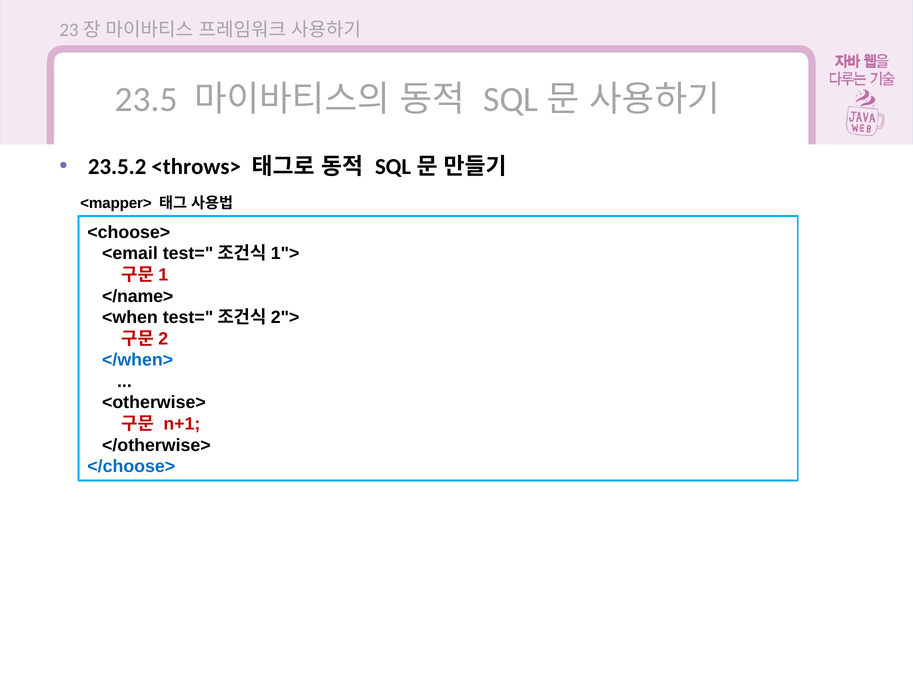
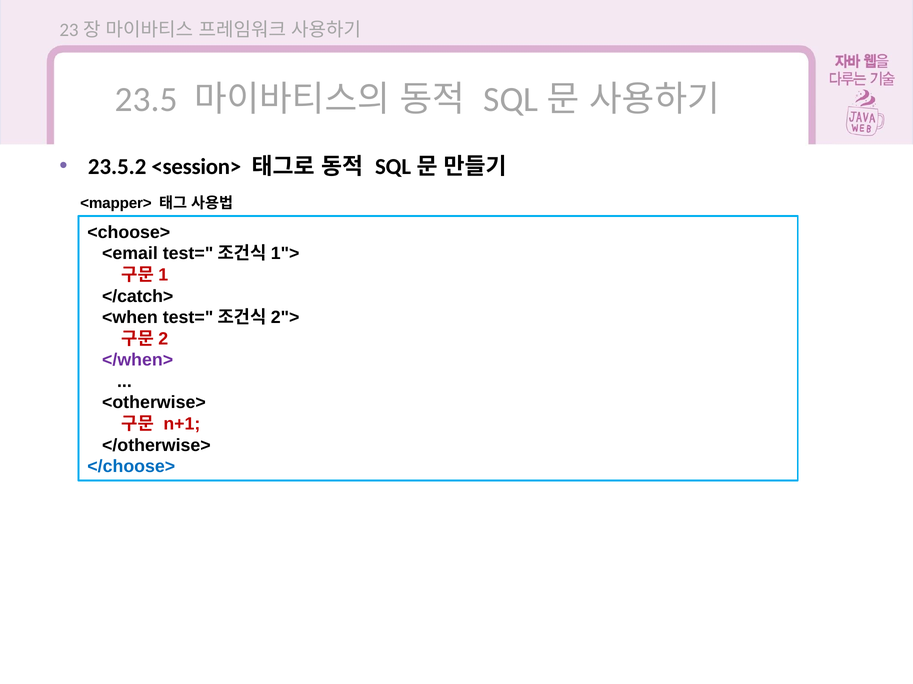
<throws>: <throws> -> <session> (196, 167)
</name>: </name> -> </catch> (138, 297)
</when> colour: blue -> purple (138, 360)
